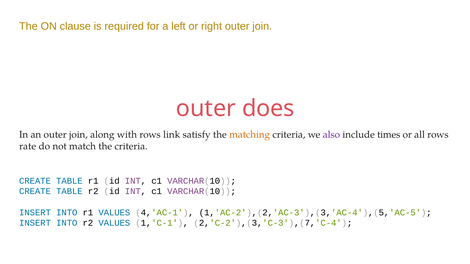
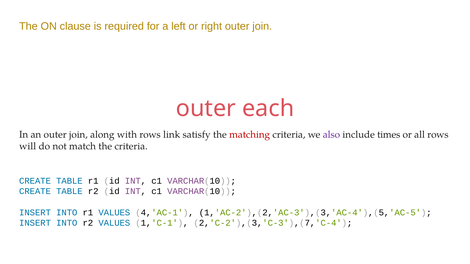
does: does -> each (268, 109)
matching colour: orange -> red (250, 135)
rate: rate -> will (28, 147)
